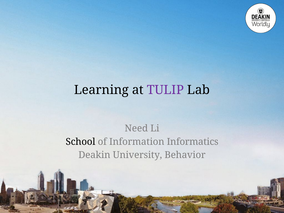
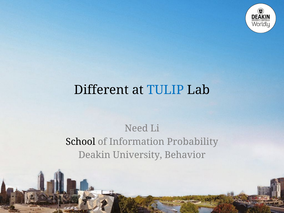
Learning: Learning -> Different (101, 90)
TULIP colour: purple -> blue (165, 90)
Informatics: Informatics -> Probability (193, 142)
